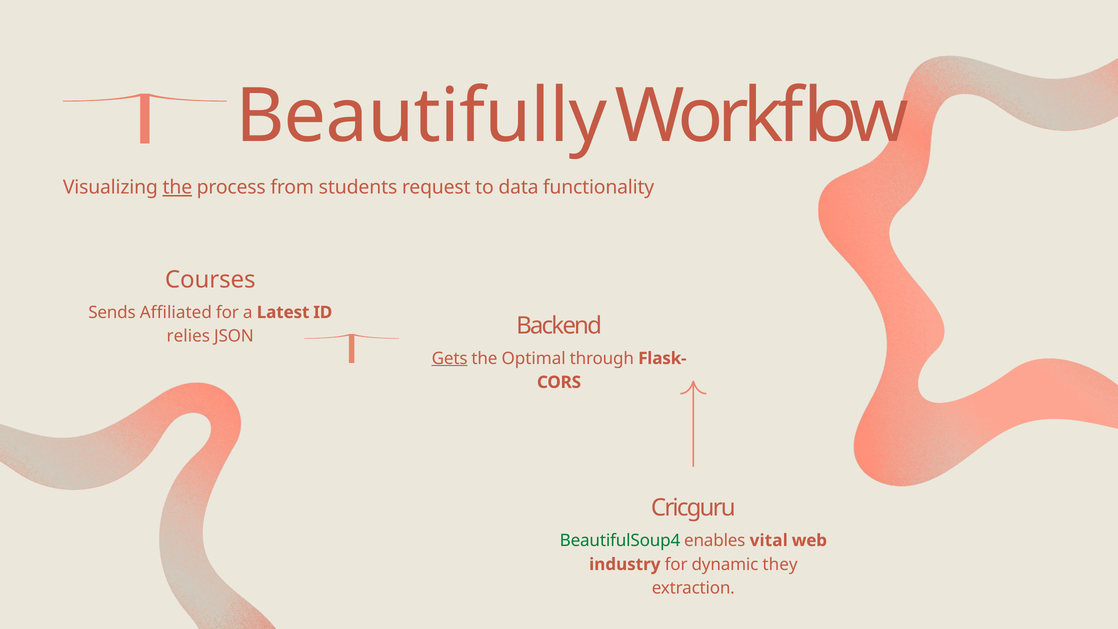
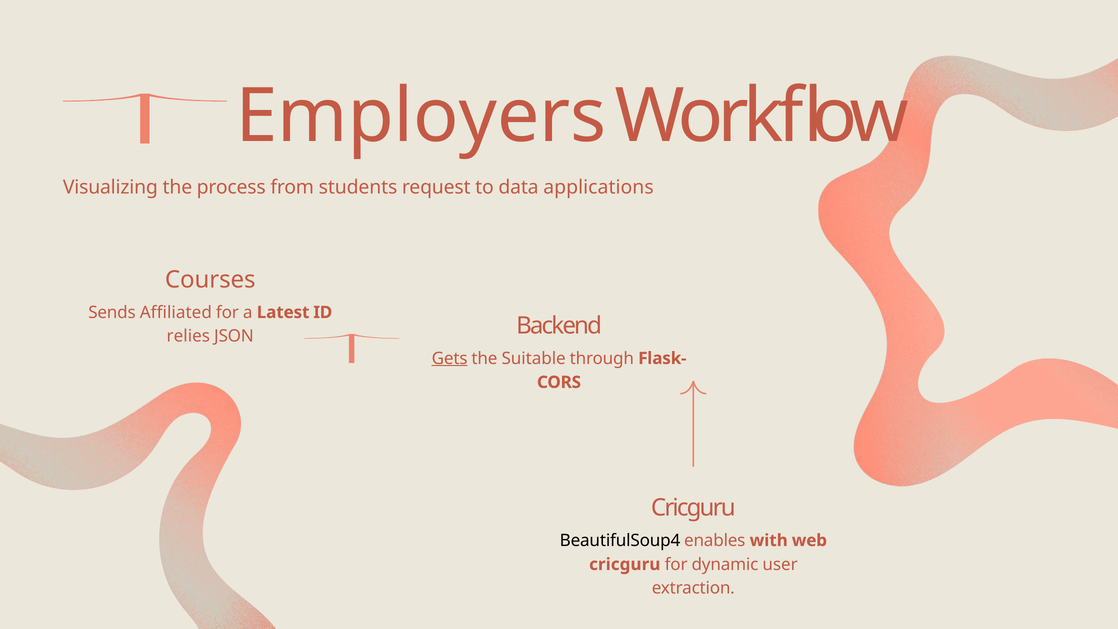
Beautifully: Beautifully -> Employers (421, 117)
the underline: present -> none (177, 187)
functionality: functionality -> applications (598, 187)
Optimal: Optimal -> Suitable (534, 358)
BeautifulSoup4 colour: green -> black (620, 540)
vital: vital -> with (769, 540)
industry: industry -> cricguru (625, 564)
they: they -> user (780, 564)
